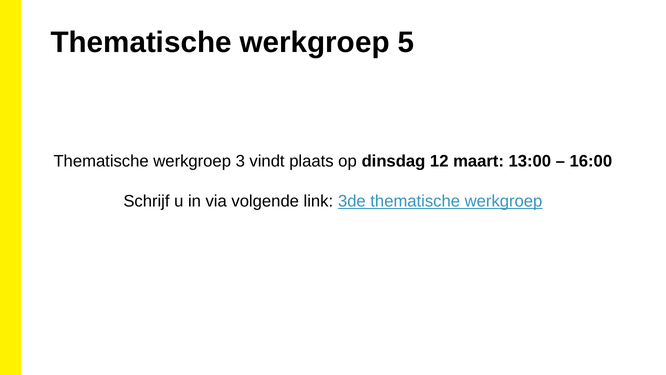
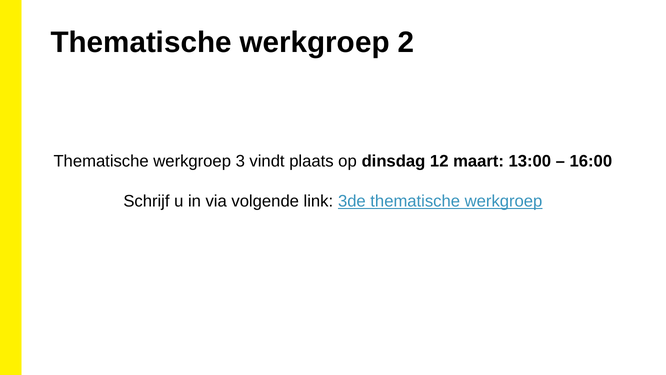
5: 5 -> 2 (406, 42)
